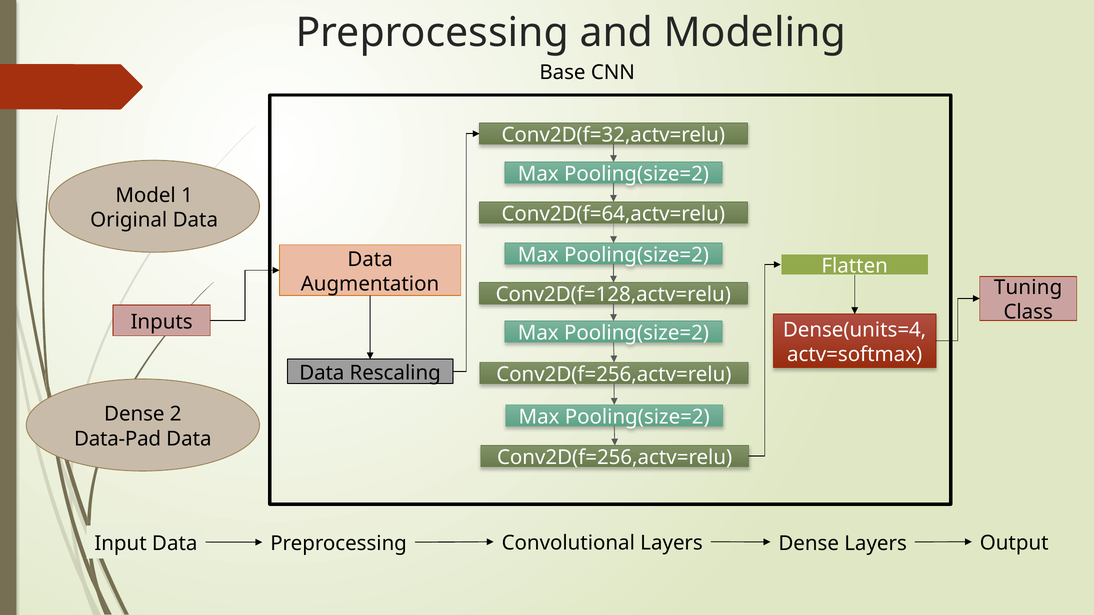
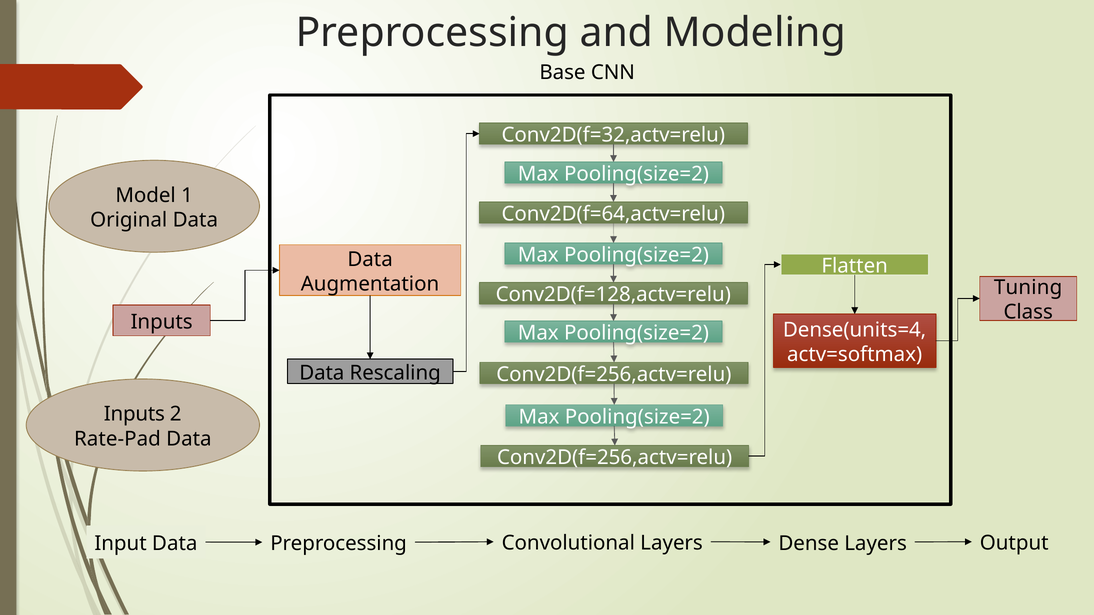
Dense: Dense -> Inputs (134, 414)
Data-Pad: Data-Pad -> Rate-Pad (117, 439)
